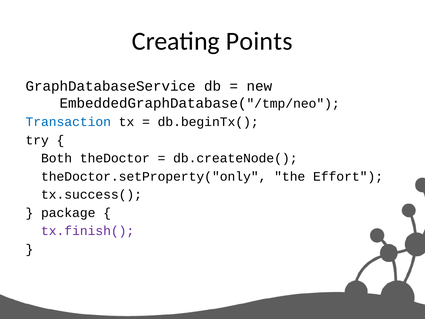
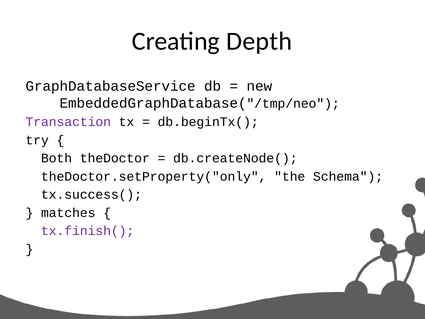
Points: Points -> Depth (259, 41)
Transaction colour: blue -> purple (68, 122)
Effort: Effort -> Schema (348, 176)
package: package -> matches (68, 213)
